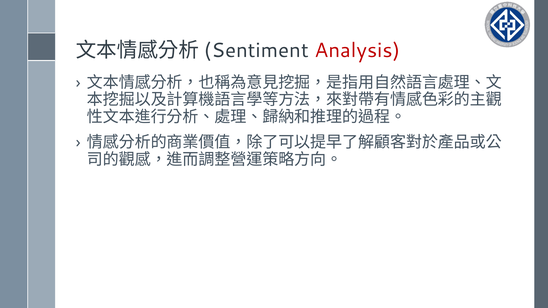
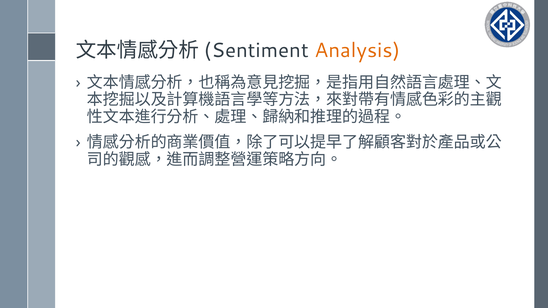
Analysis colour: red -> orange (357, 50)
